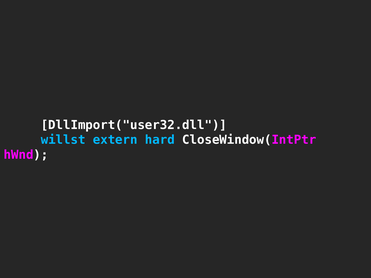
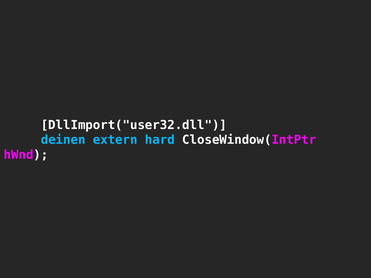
willst: willst -> deinen (63, 140)
